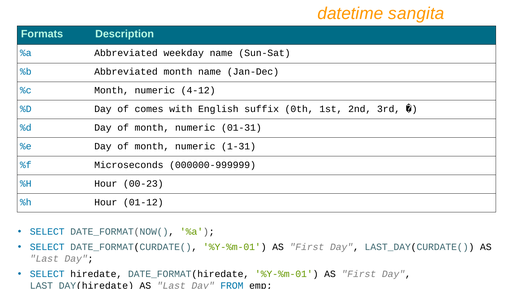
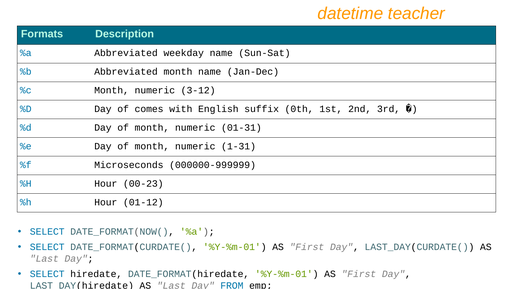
sangita: sangita -> teacher (416, 13)
4-12: 4-12 -> 3-12 (198, 90)
